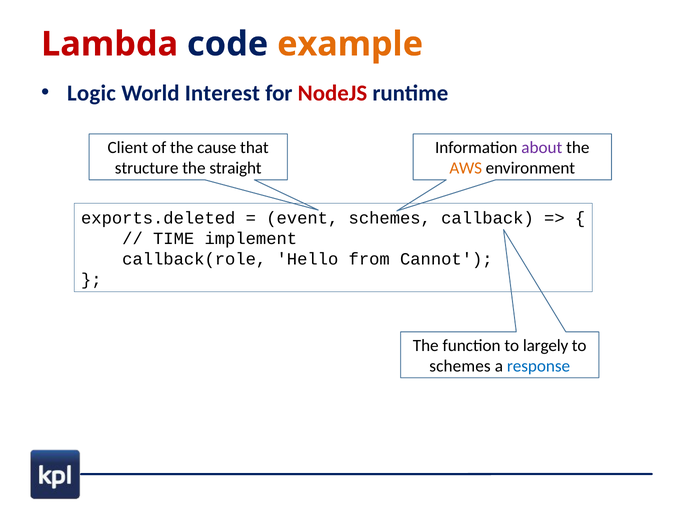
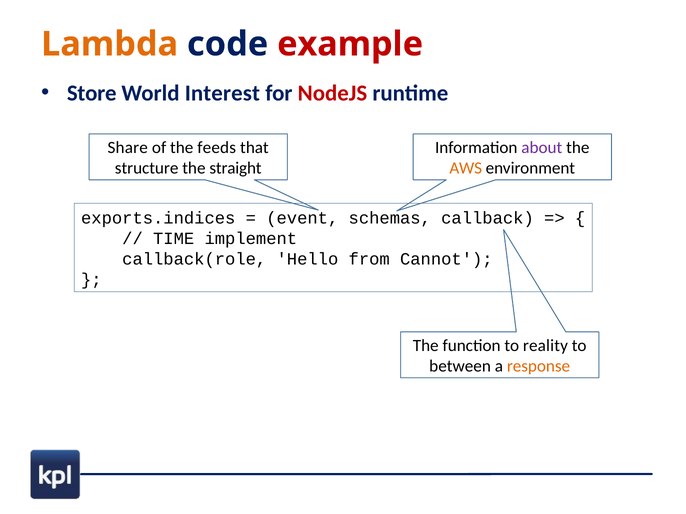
Lambda colour: red -> orange (110, 44)
example colour: orange -> red (350, 44)
Logic: Logic -> Store (92, 93)
Client: Client -> Share (128, 148)
cause: cause -> feeds (217, 148)
exports.deleted: exports.deleted -> exports.indices (158, 218)
event schemes: schemes -> schemas (390, 218)
largely: largely -> reality (545, 346)
schemes: schemes -> between (460, 367)
response colour: blue -> orange (539, 367)
